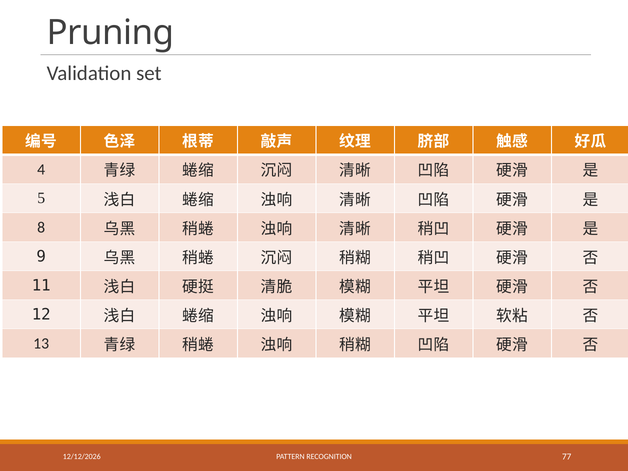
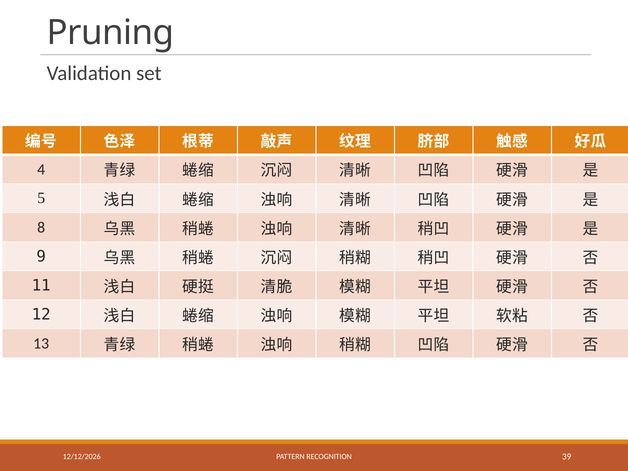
77: 77 -> 39 (567, 457)
